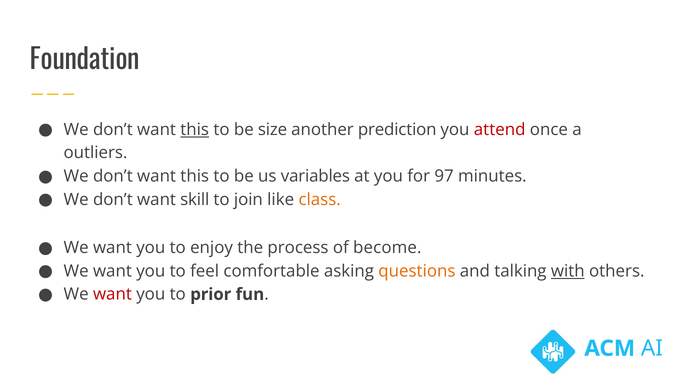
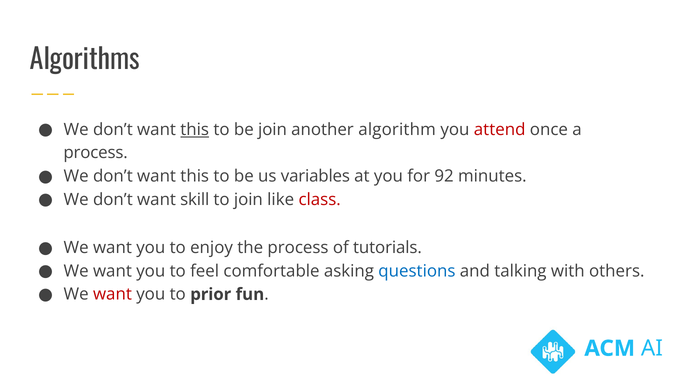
Foundation: Foundation -> Algorithms (85, 60)
be size: size -> join (272, 130)
prediction: prediction -> algorithm (397, 130)
outliers: outliers -> process (96, 153)
97: 97 -> 92 (444, 176)
class colour: orange -> red (320, 200)
become: become -> tutorials (387, 248)
questions colour: orange -> blue (417, 271)
with underline: present -> none (568, 271)
